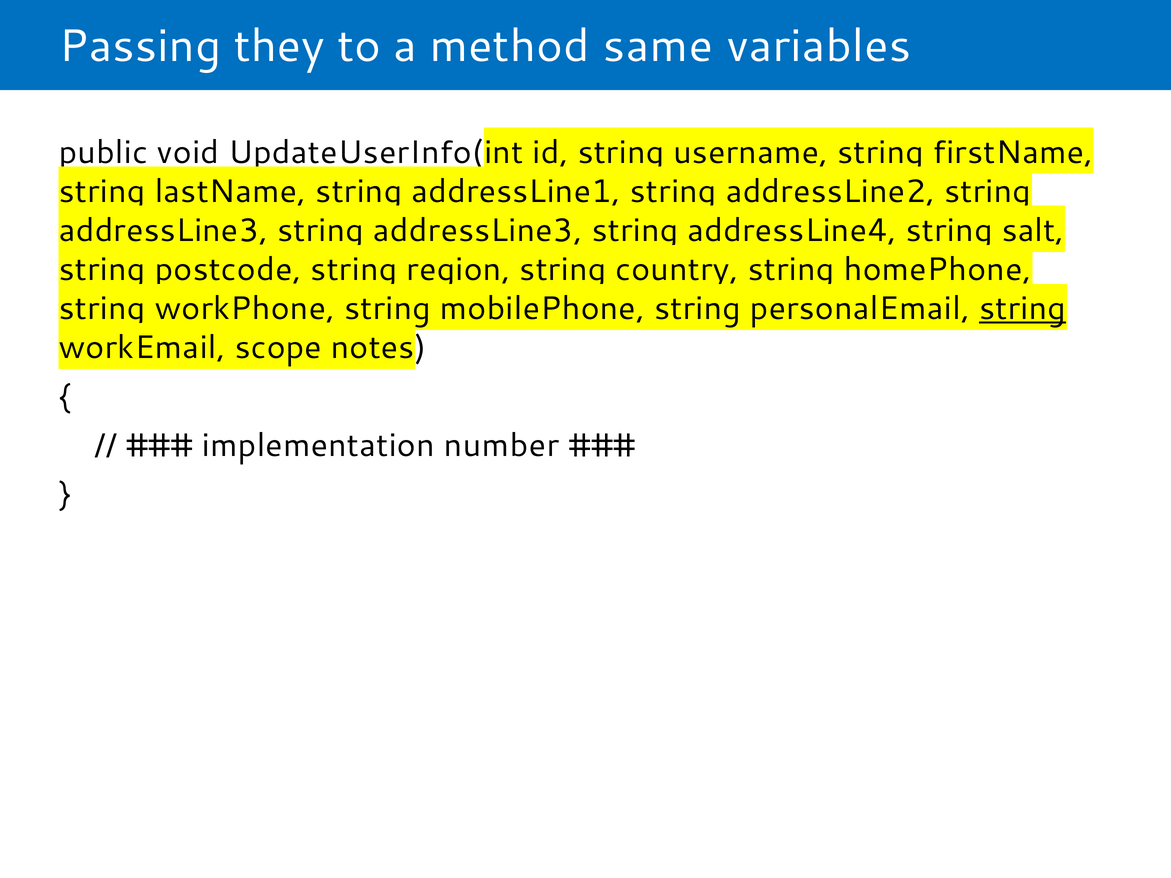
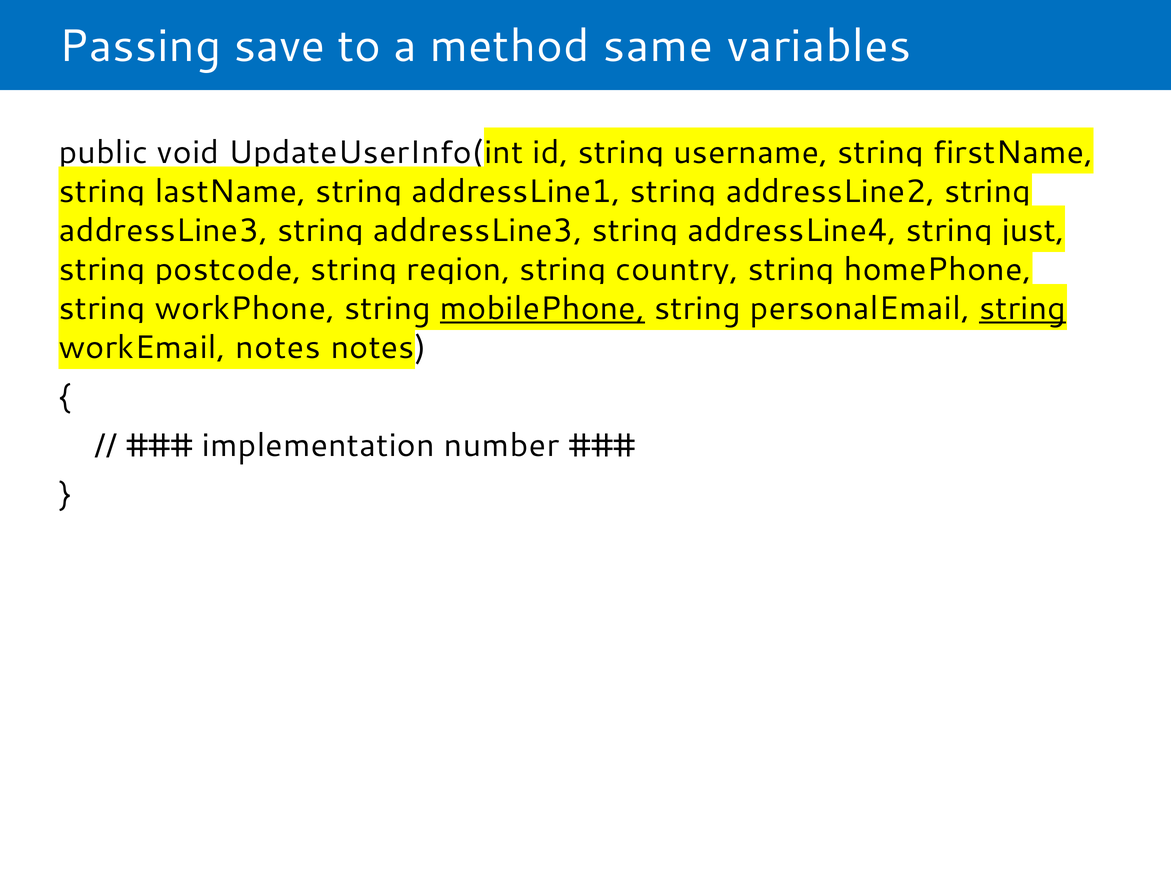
they: they -> save (279, 46)
salt: salt -> just (1033, 231)
mobilePhone underline: none -> present (542, 309)
workEmail scope: scope -> notes (278, 348)
